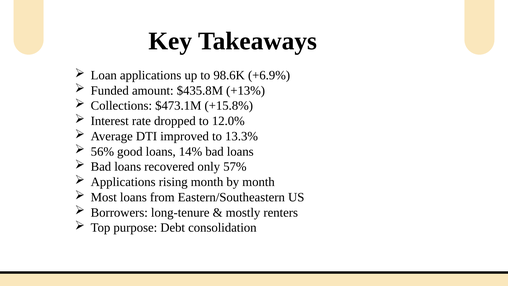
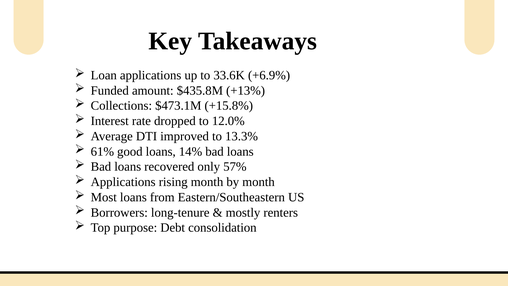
98.6K: 98.6K -> 33.6K (229, 75)
56%: 56% -> 61% (102, 151)
